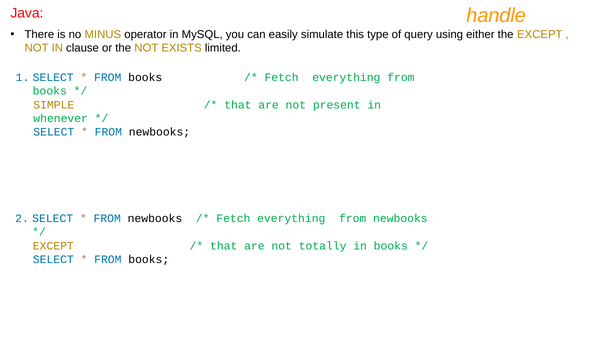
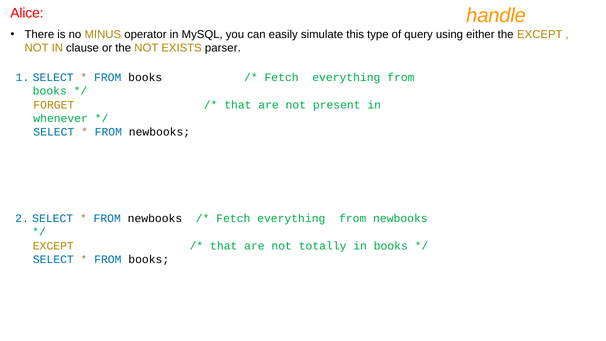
Java: Java -> Alice (27, 13)
limited: limited -> parser (223, 48)
SIMPLE: SIMPLE -> FORGET (54, 105)
